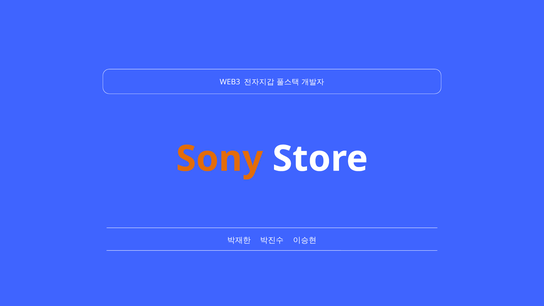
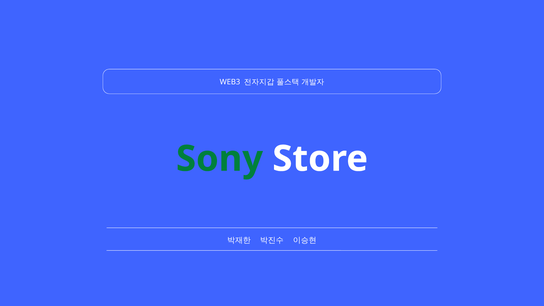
Sony colour: orange -> green (220, 159)
